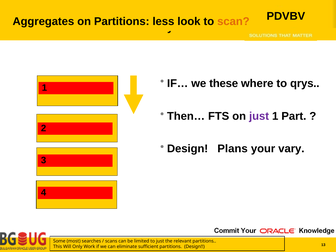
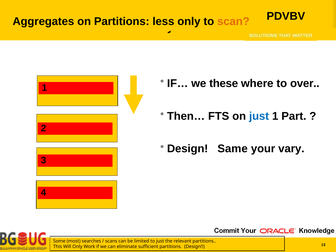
look: look -> only (189, 22)
qrys: qrys -> over (305, 83)
just colour: purple -> blue (259, 116)
Plans: Plans -> Same (233, 149)
